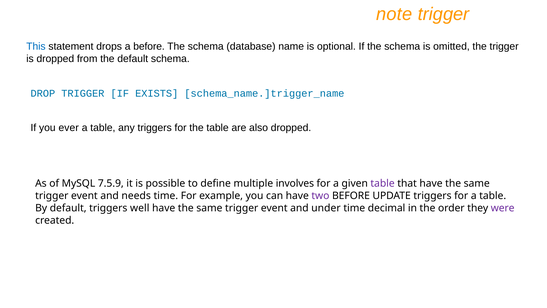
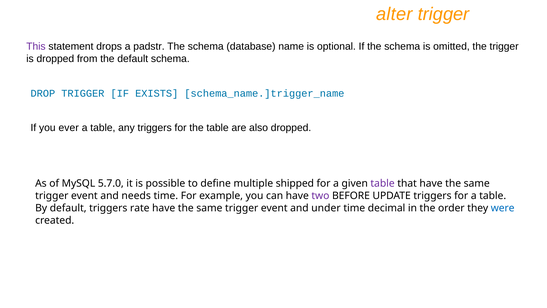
note: note -> alter (394, 14)
This colour: blue -> purple (36, 46)
a before: before -> padstr (149, 46)
7.5.9: 7.5.9 -> 5.7.0 (111, 183)
involves: involves -> shipped (295, 183)
well: well -> rate (140, 208)
were colour: purple -> blue (503, 208)
